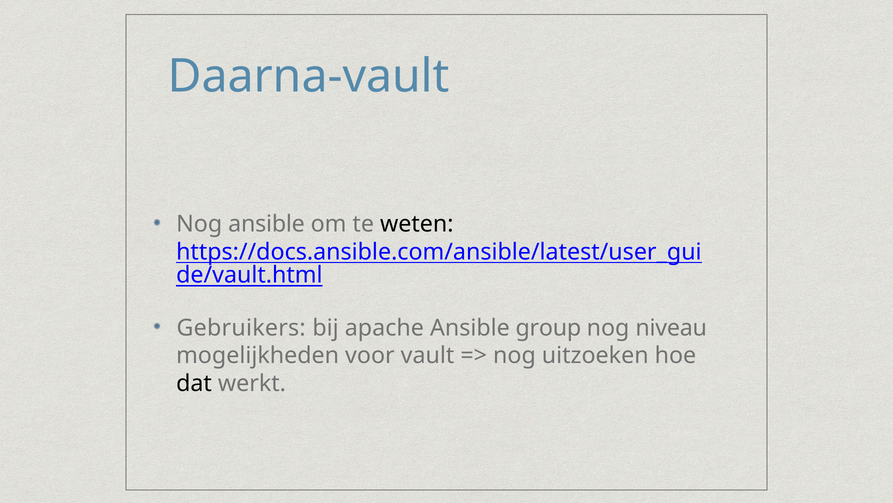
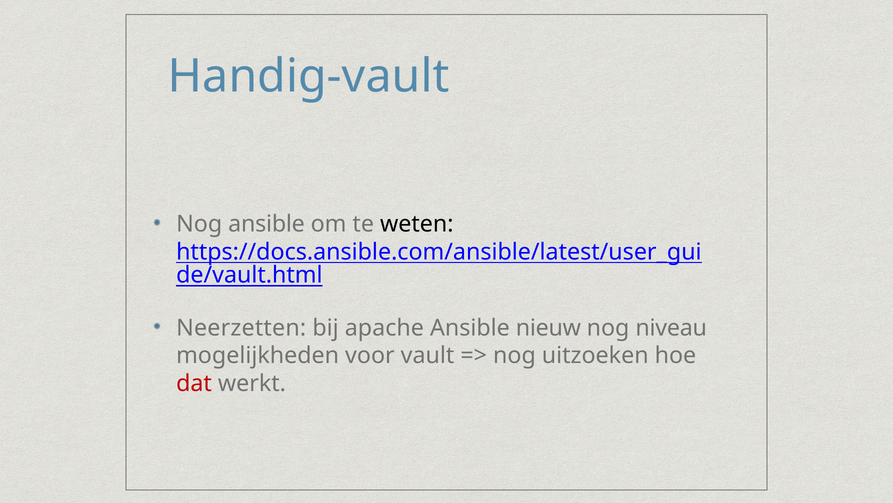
Daarna-vault: Daarna-vault -> Handig-vault (309, 76)
Gebruikers: Gebruikers -> Neerzetten (241, 327)
group: group -> nieuw (548, 327)
dat colour: black -> red (194, 383)
